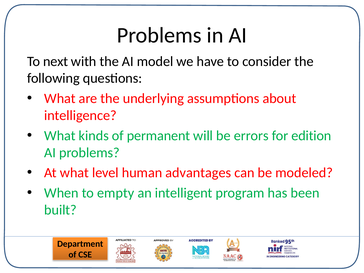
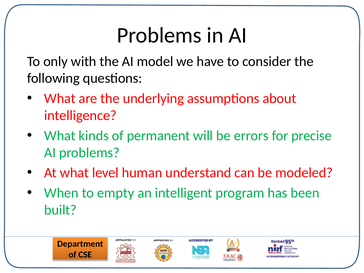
next: next -> only (56, 61)
edition: edition -> precise (311, 136)
advantages: advantages -> understand (198, 173)
